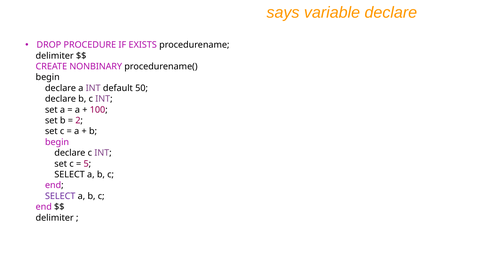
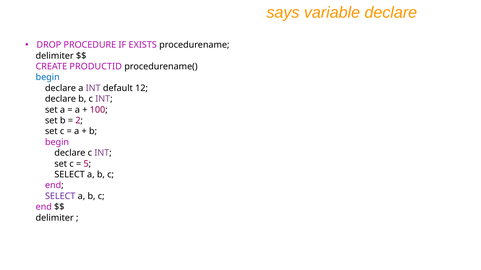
NONBINARY: NONBINARY -> PRODUCTID (96, 67)
begin colour: black -> blue (48, 77)
50: 50 -> 12 (142, 88)
